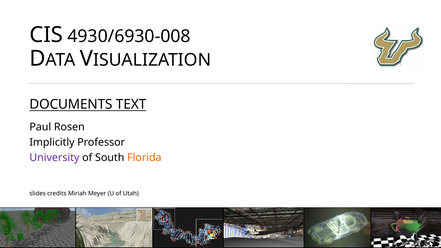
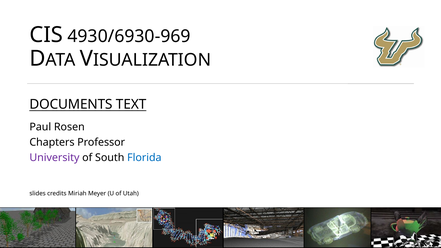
4930/6930-008: 4930/6930-008 -> 4930/6930-969 (129, 36)
Implicitly: Implicitly -> Chapters (52, 142)
Florida colour: orange -> blue (144, 158)
